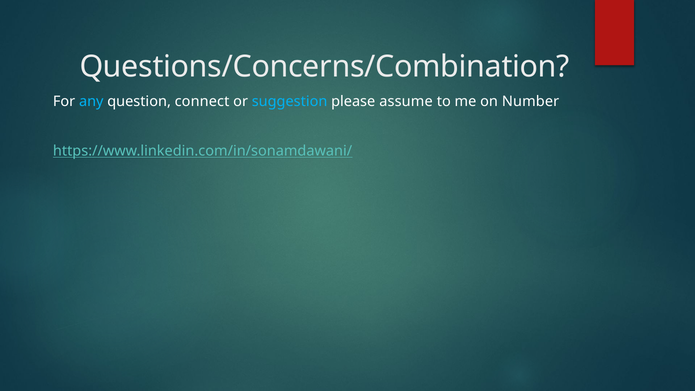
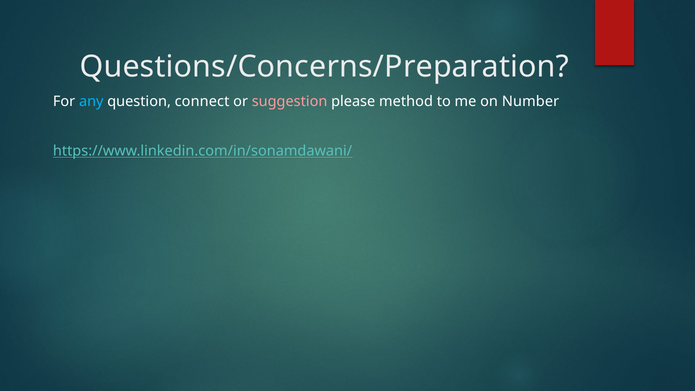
Questions/Concerns/Combination: Questions/Concerns/Combination -> Questions/Concerns/Preparation (324, 67)
suggestion colour: light blue -> pink (290, 101)
assume: assume -> method (406, 101)
